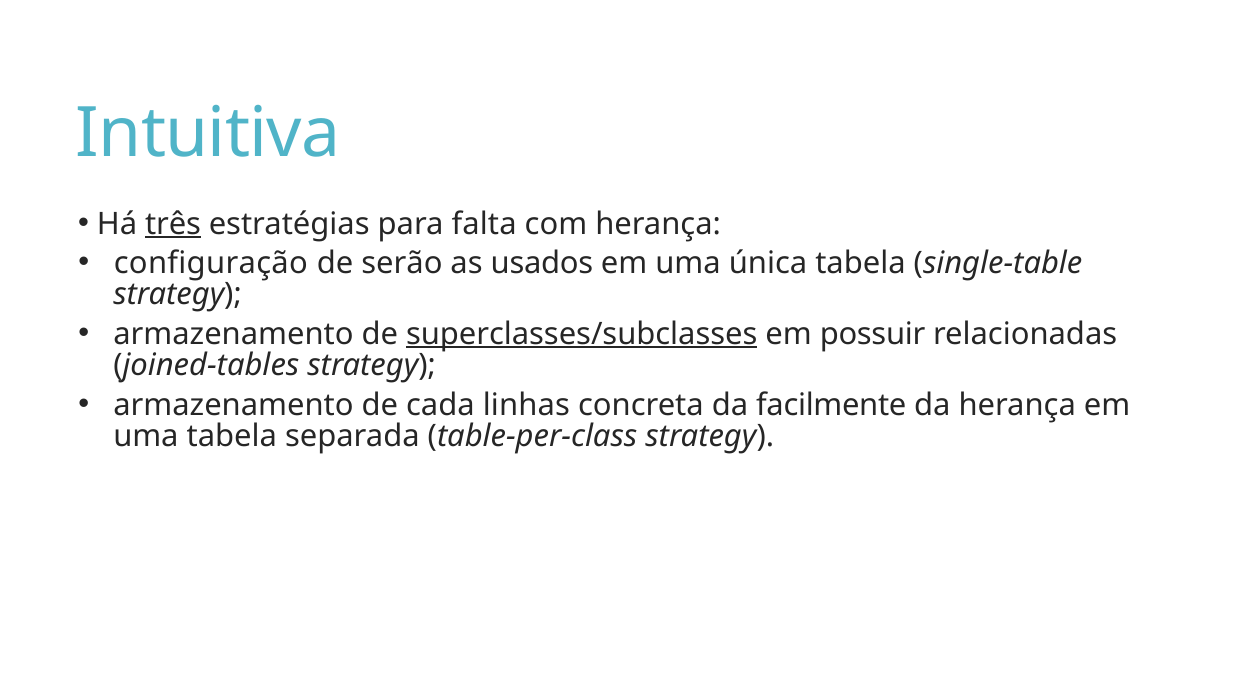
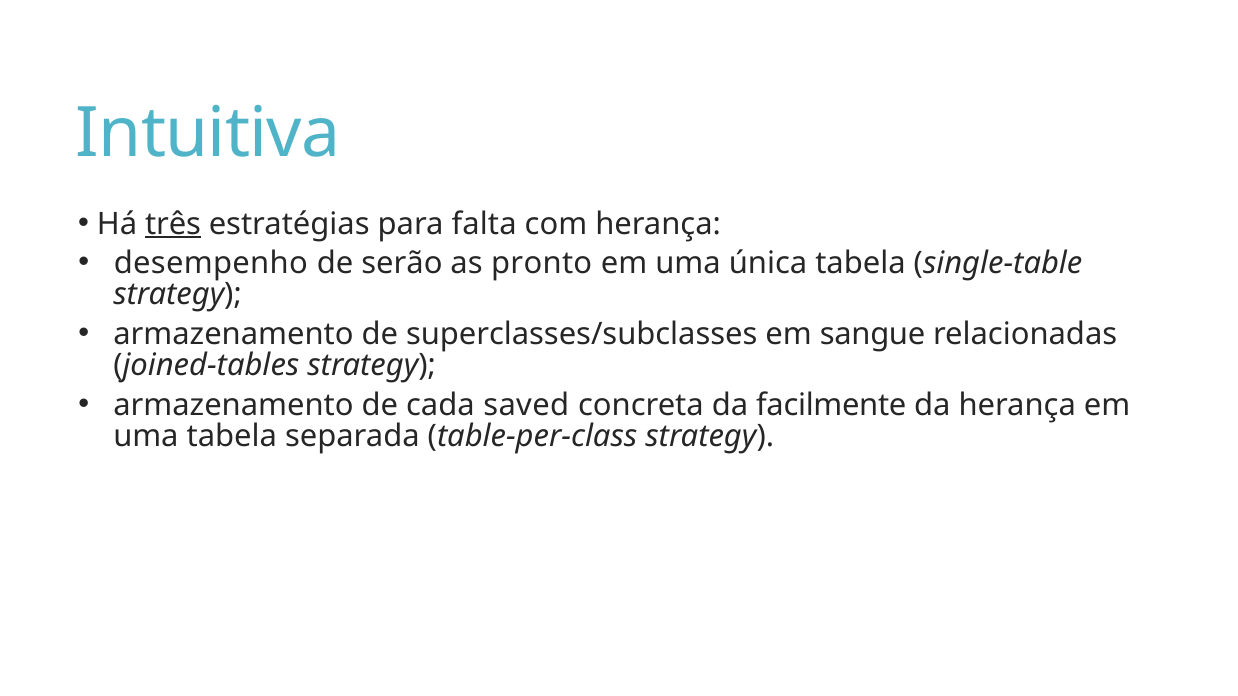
configuração: configuração -> desempenho (211, 263)
usados: usados -> pronto (542, 263)
superclasses/subclasses underline: present -> none (582, 334)
possuir: possuir -> sangue (873, 334)
linhas: linhas -> saved (526, 405)
